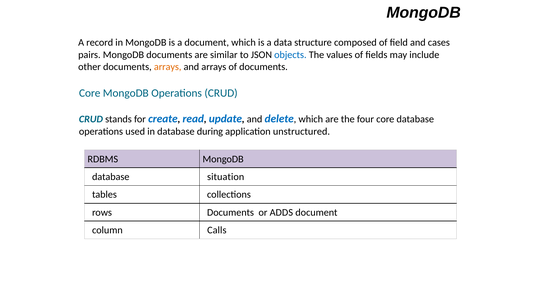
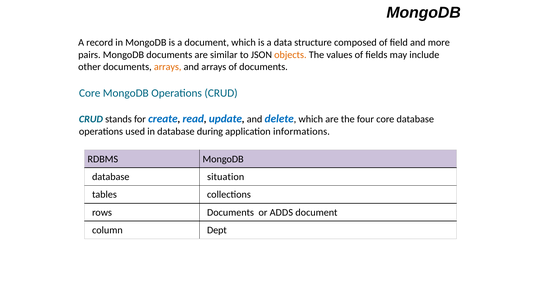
cases: cases -> more (439, 43)
objects colour: blue -> orange (290, 55)
unstructured: unstructured -> informations (301, 132)
Calls: Calls -> Dept (217, 230)
